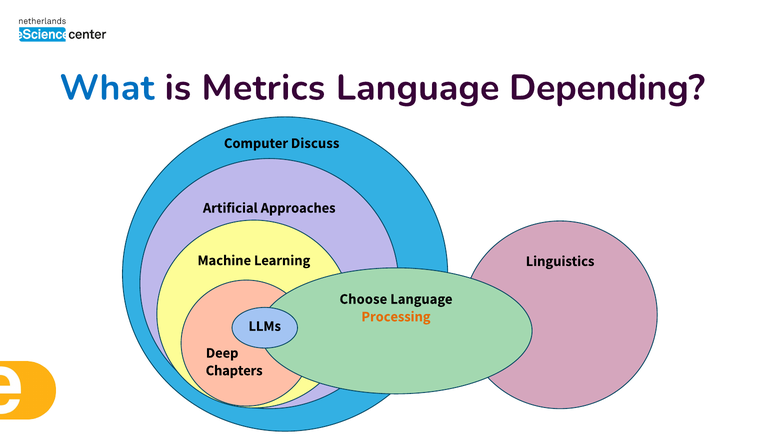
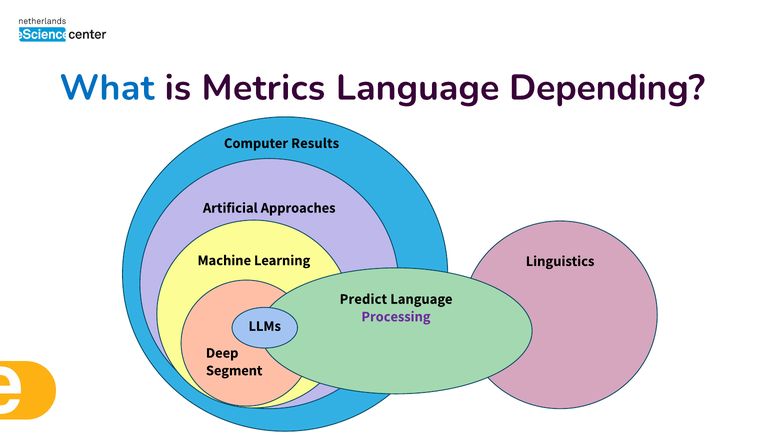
Discuss: Discuss -> Results (315, 143)
Choose: Choose -> Predict (363, 299)
Processing colour: orange -> purple (396, 316)
Chapters: Chapters -> Segment (234, 370)
